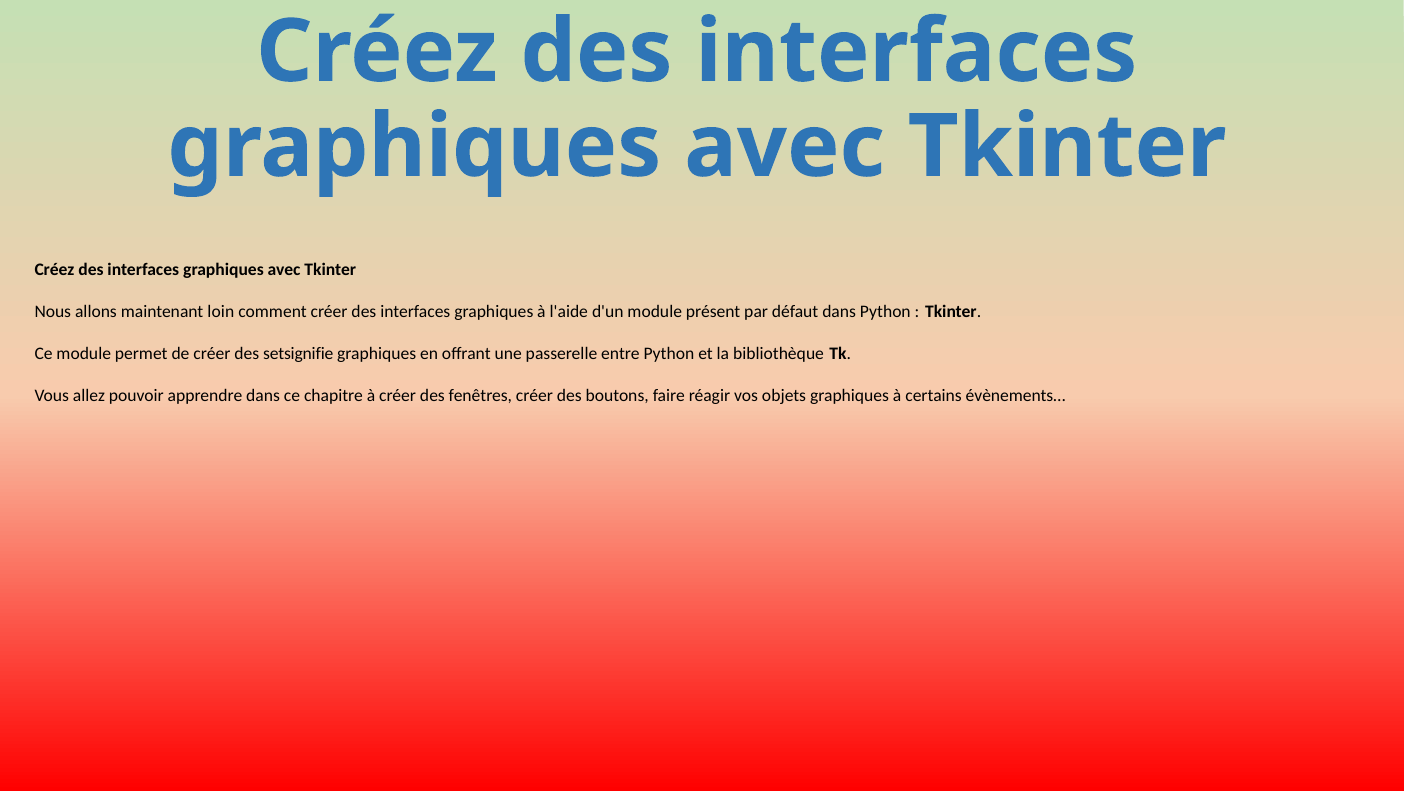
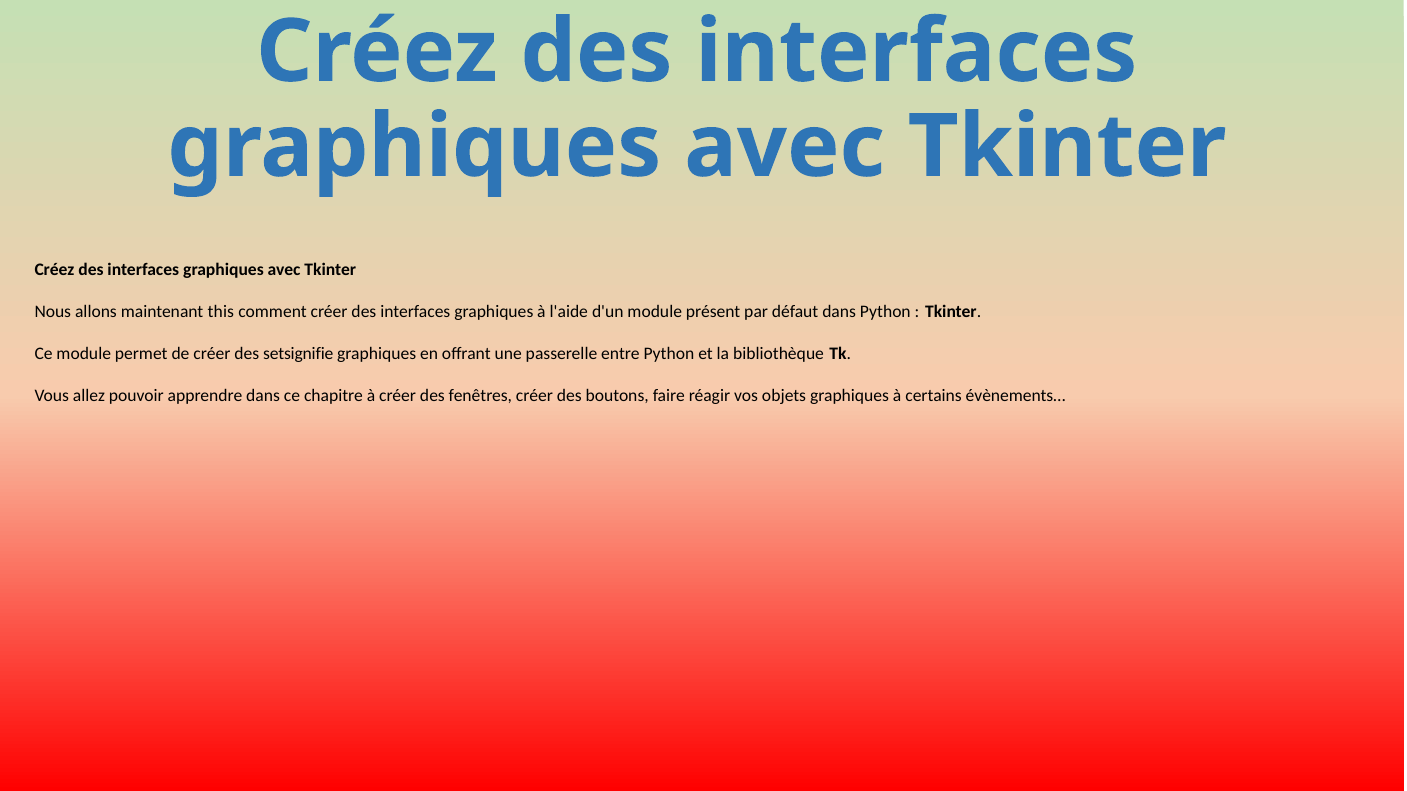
loin: loin -> this (221, 312)
